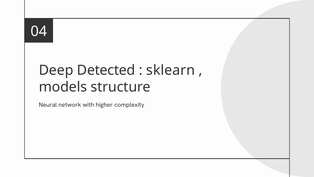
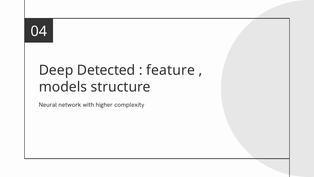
sklearn: sklearn -> feature (171, 70)
